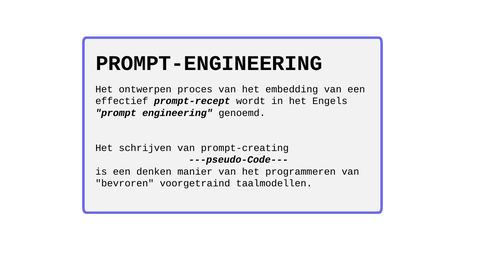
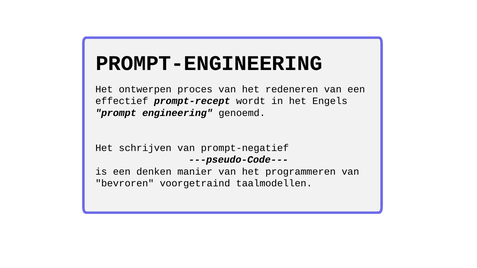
embedding: embedding -> redeneren (292, 89)
prompt-creating: prompt-creating -> prompt-negatief (245, 148)
